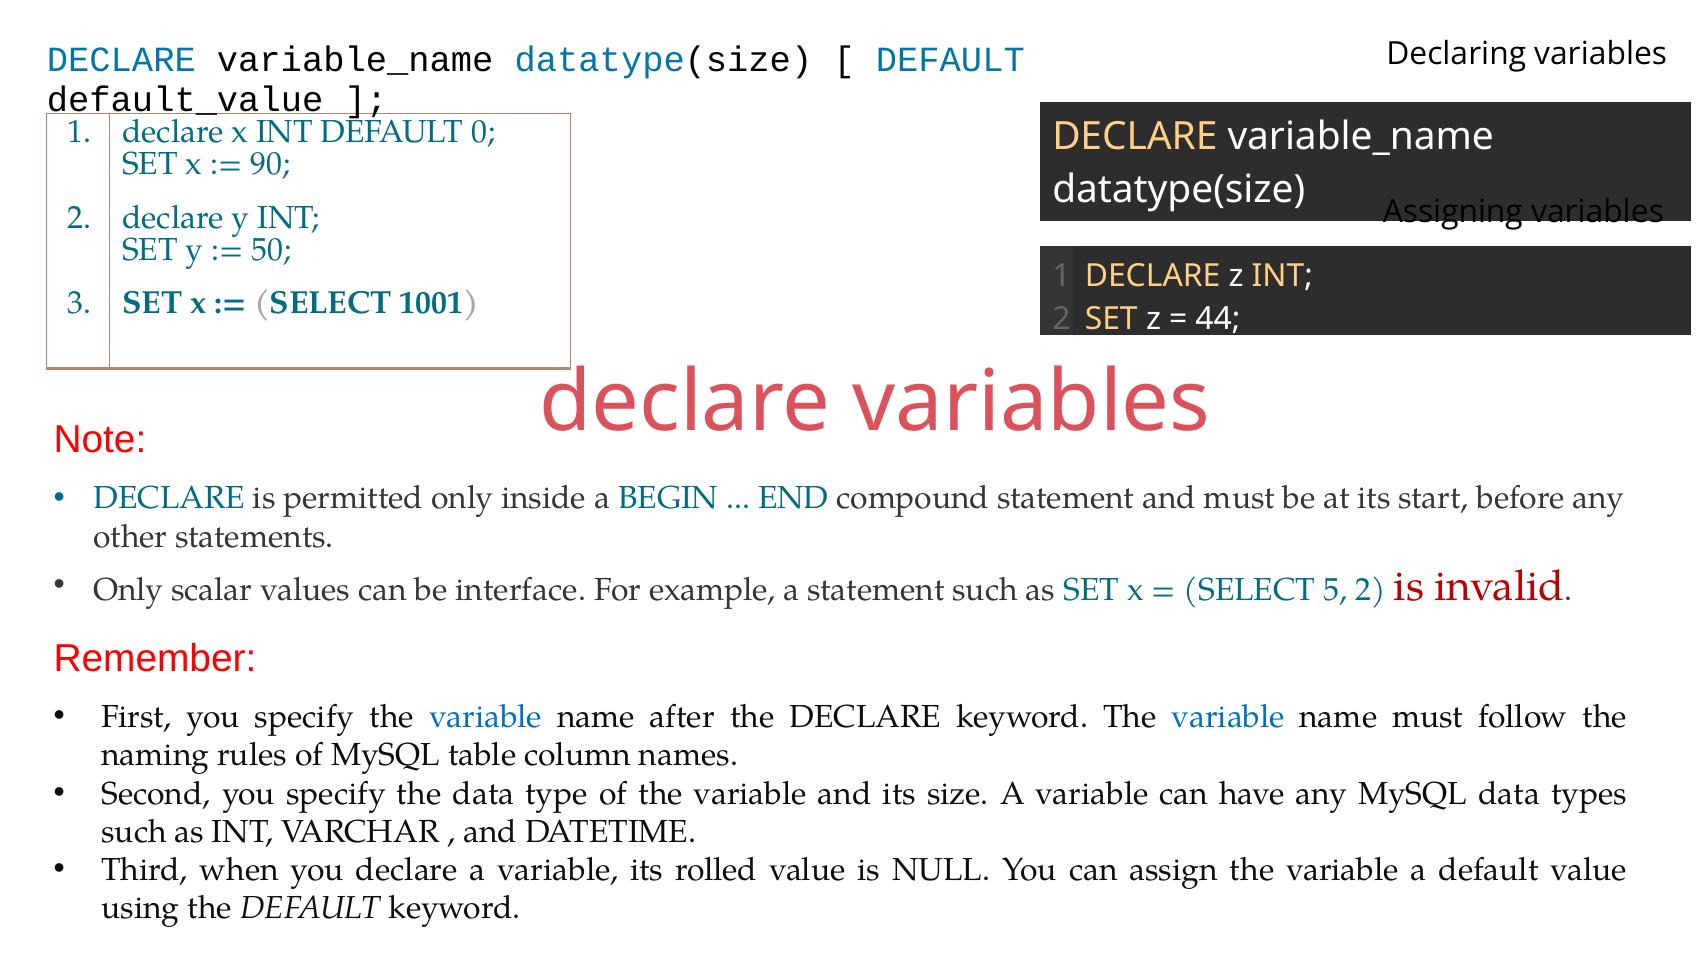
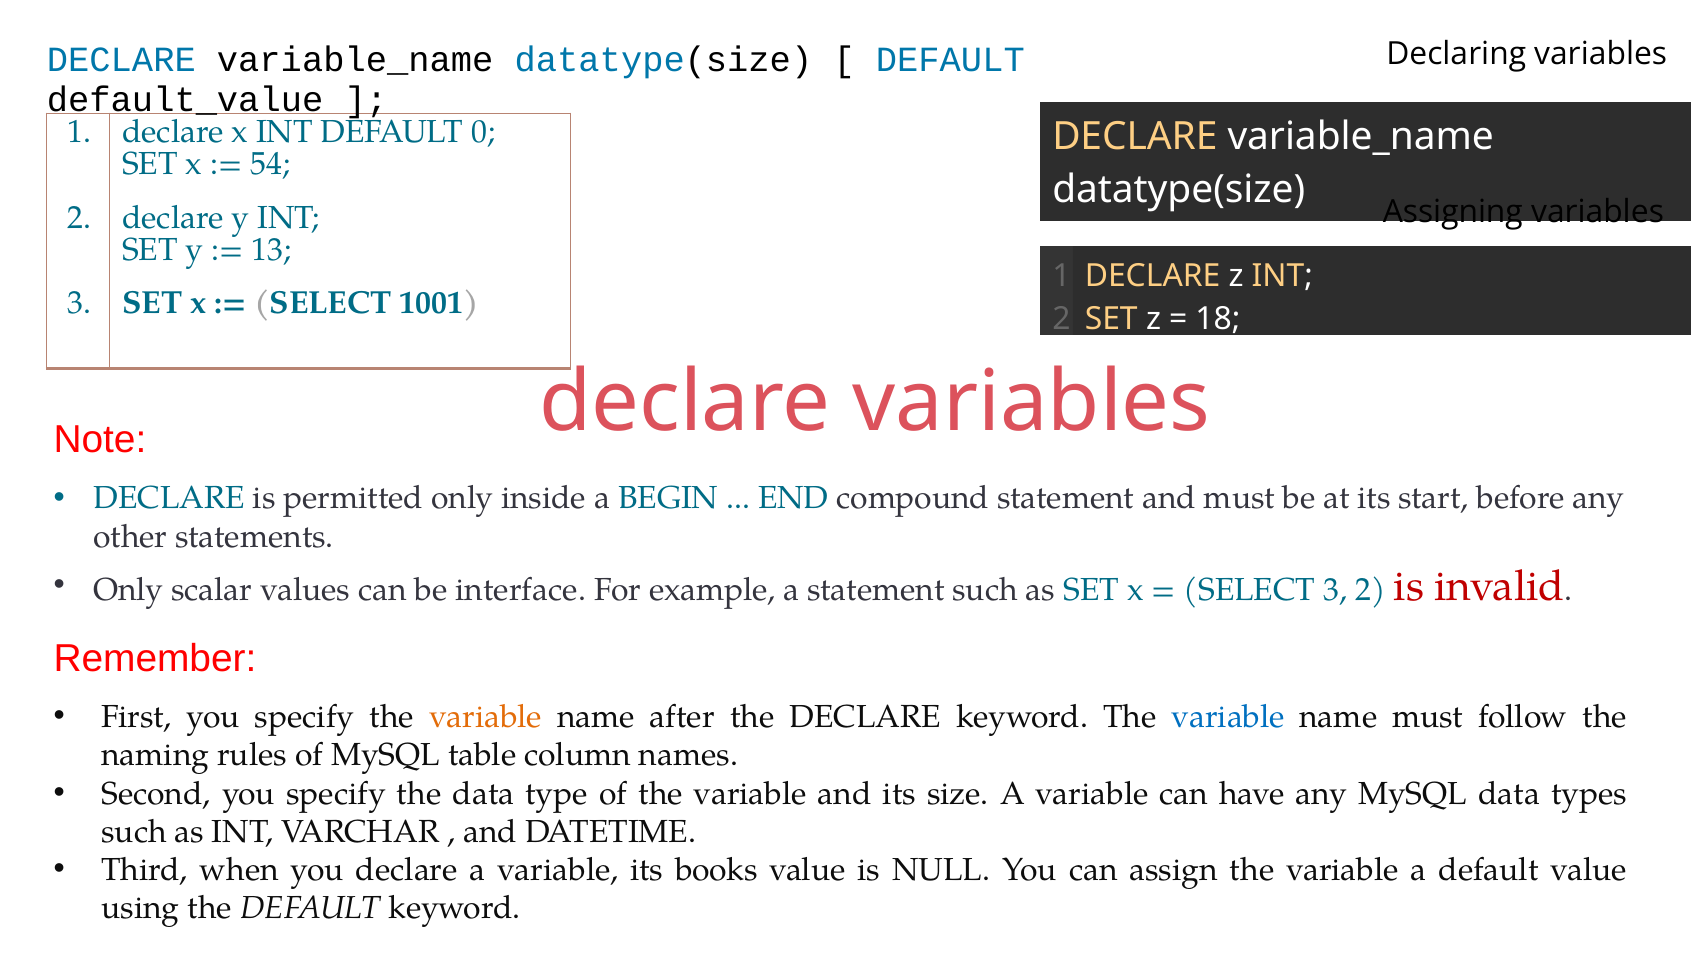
90: 90 -> 54 (270, 164)
50: 50 -> 13 (271, 250)
44: 44 -> 18 (1218, 319)
SELECT 5: 5 -> 3 (1335, 590)
variable colour: blue -> orange (486, 717)
rolled: rolled -> books (716, 870)
